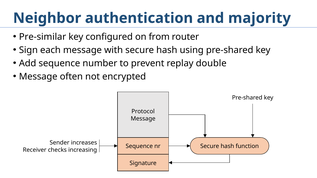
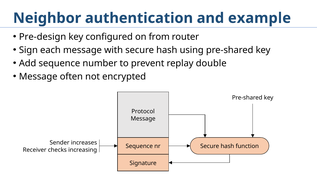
majority: majority -> example (259, 18)
Pre-similar: Pre-similar -> Pre-design (43, 37)
